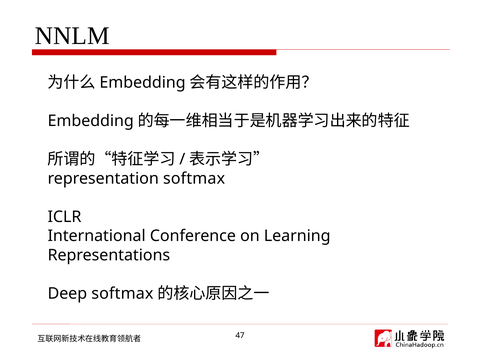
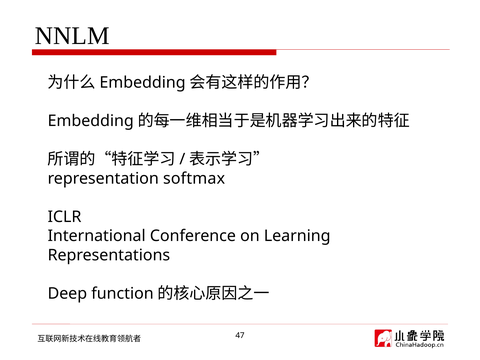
Deep softmax: softmax -> function (122, 294)
